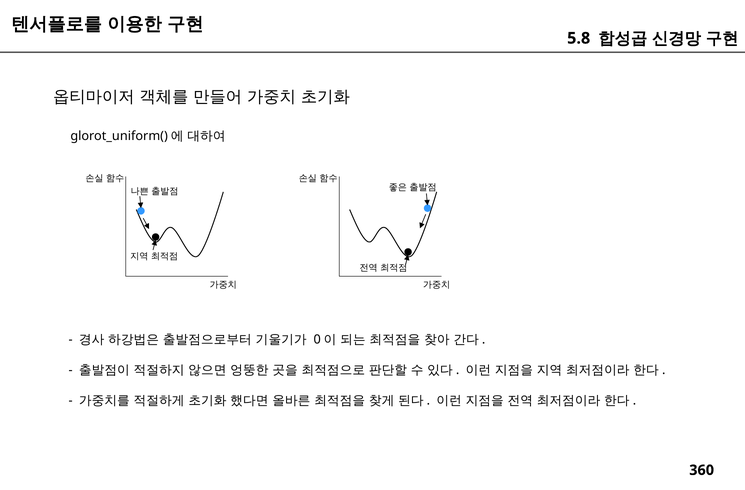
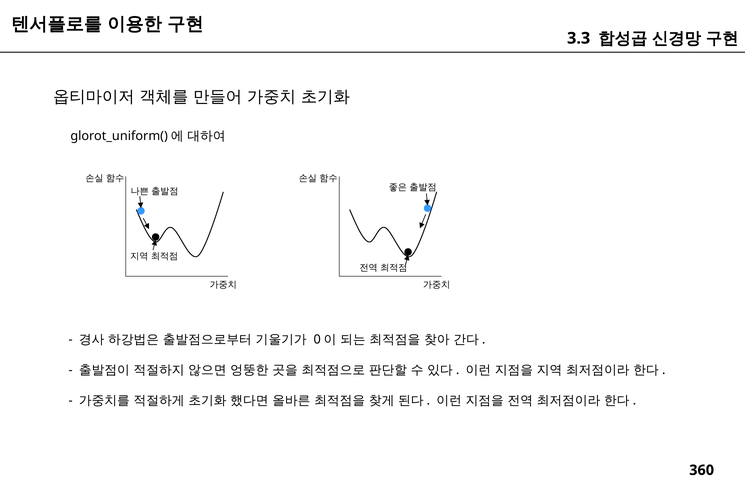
5.8: 5.8 -> 3.3 (579, 38)
